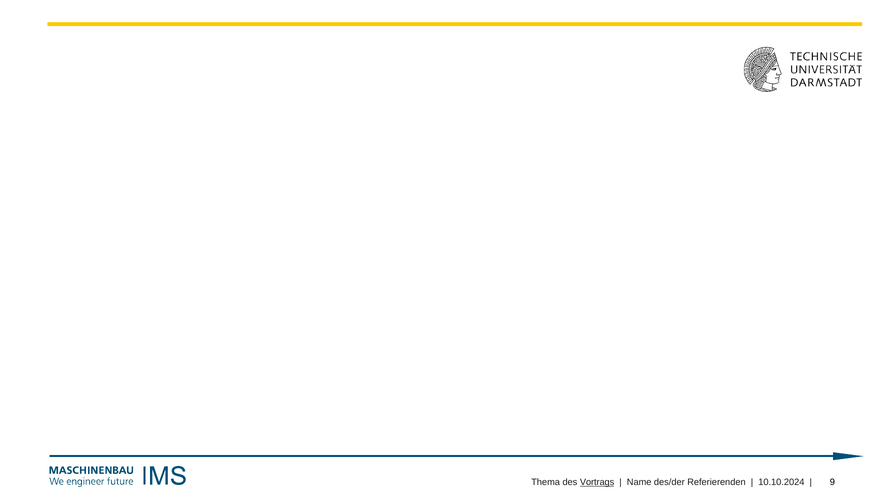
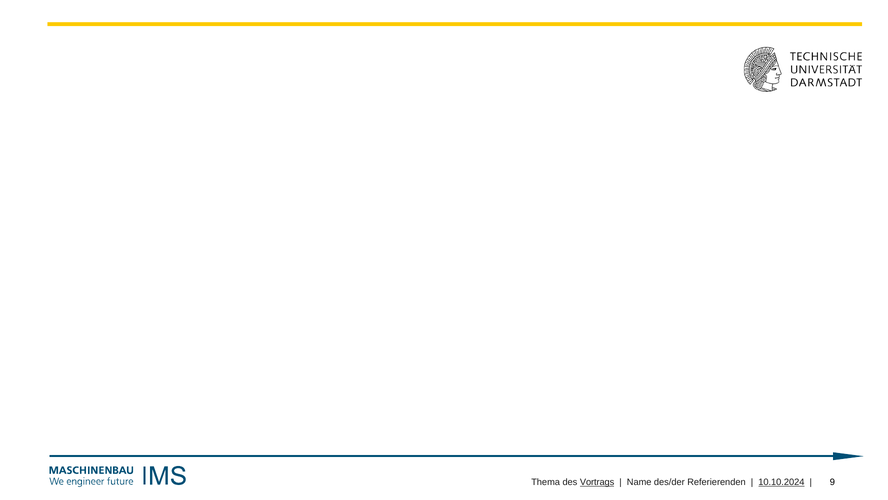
10.10.2024 underline: none -> present (781, 482)
